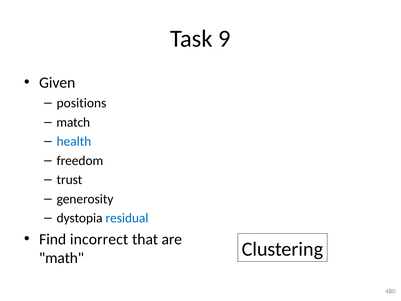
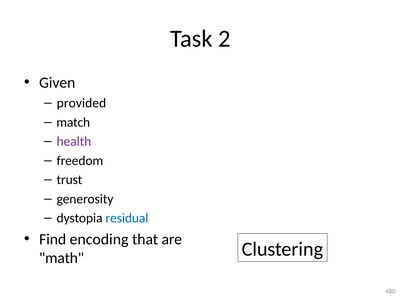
9: 9 -> 2 (224, 39)
positions: positions -> provided (81, 103)
health colour: blue -> purple (74, 141)
incorrect: incorrect -> encoding (99, 239)
